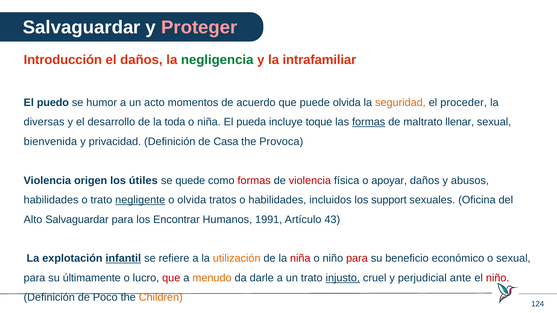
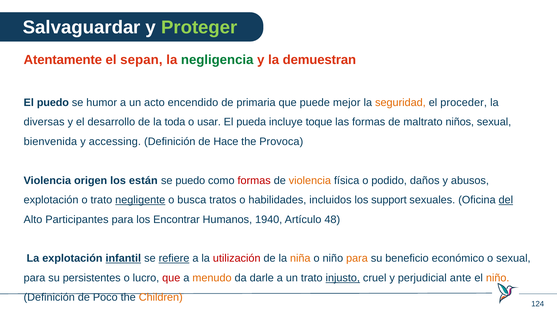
Proteger colour: pink -> light green (199, 27)
Introducción: Introducción -> Atentamente (63, 60)
el daños: daños -> sepan (141, 60)
intrafamiliar: intrafamiliar -> demuestran (319, 60)
momentos: momentos -> encendido (193, 103)
acuerdo: acuerdo -> primaria (256, 103)
puede olvida: olvida -> mejor (347, 103)
o niña: niña -> usar (209, 122)
formas underline: present -> none (369, 122)
llenar: llenar -> niños (460, 122)
privacidad: privacidad -> accessing (115, 142)
Casa: Casa -> Hace (226, 142)
útiles: útiles -> están (143, 181)
se quede: quede -> puedo (190, 181)
violencia colour: red -> orange (310, 181)
apoyar: apoyar -> podido (389, 181)
habilidades: habilidades -> explotación (51, 200)
o olvida: olvida -> busca (192, 200)
del underline: none -> present (506, 200)
Alto Salvaguardar: Salvaguardar -> Participantes (77, 220)
1991: 1991 -> 1940 (269, 220)
43: 43 -> 48 (332, 220)
refiere underline: none -> present (174, 259)
utilización colour: orange -> red (237, 259)
niña colour: red -> orange (300, 259)
para colour: red -> orange (357, 259)
últimamente: últimamente -> persistentes (92, 278)
niño colour: red -> orange (498, 278)
